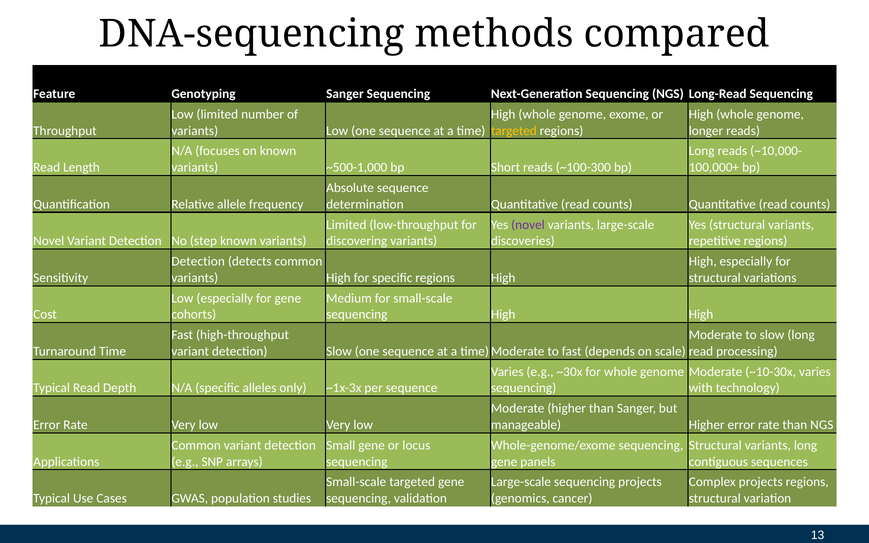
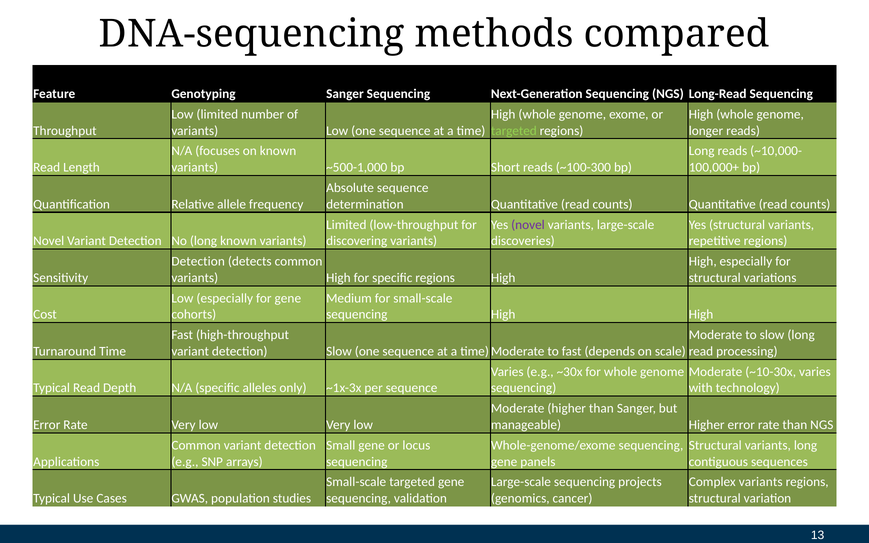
targeted colour: yellow -> light green (514, 131)
No step: step -> long (204, 241)
Complex projects: projects -> variants (761, 482)
